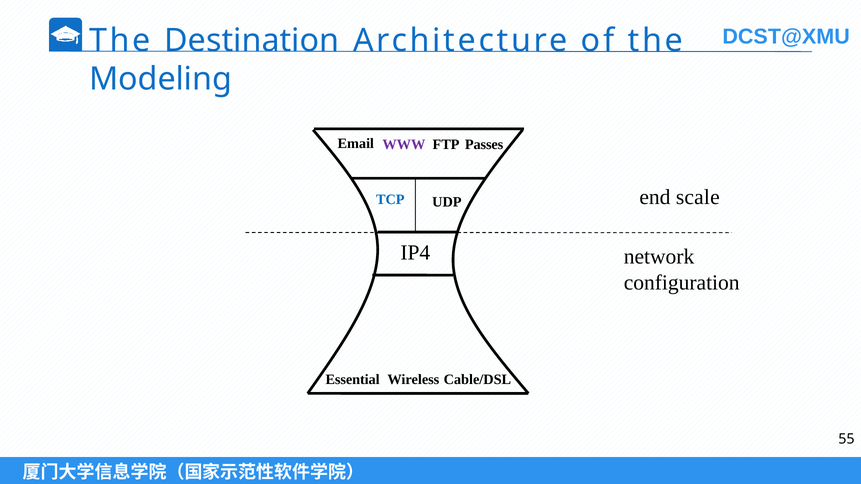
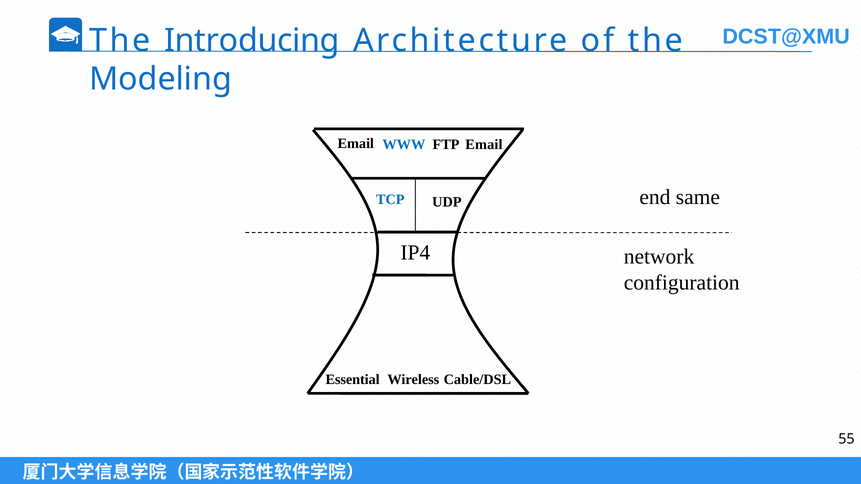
Destination: Destination -> Introducing (252, 41)
WWW colour: purple -> blue (404, 145)
Passes: Passes -> Email (484, 145)
scale: scale -> same (698, 197)
